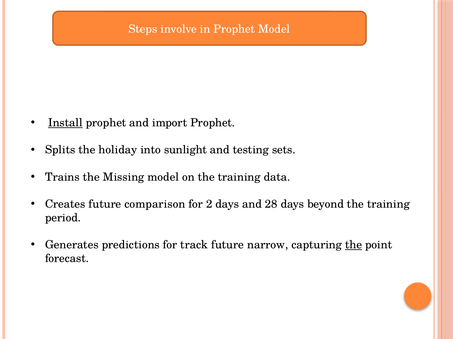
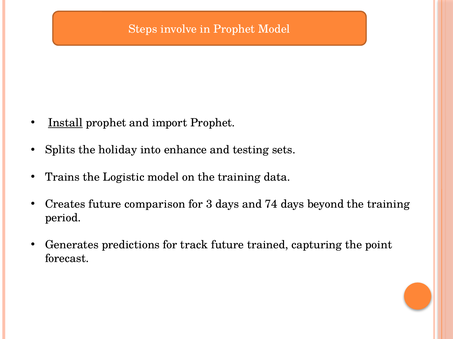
sunlight: sunlight -> enhance (185, 150)
Missing: Missing -> Logistic (124, 177)
2: 2 -> 3 (209, 205)
28: 28 -> 74 (271, 205)
narrow: narrow -> trained (268, 245)
the underline: present -> none (354, 245)
